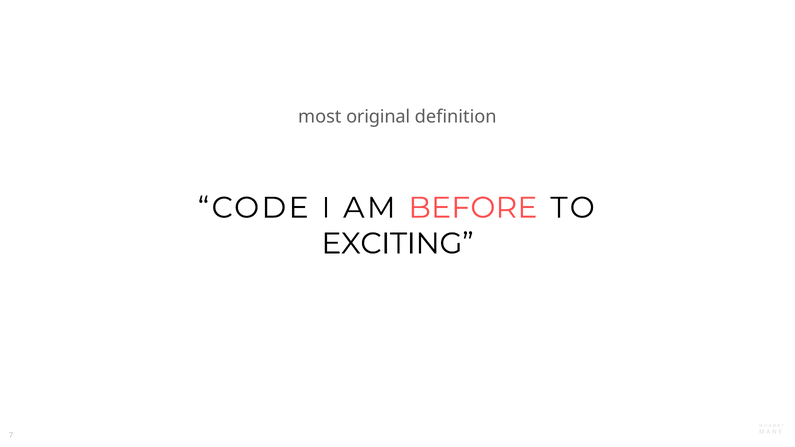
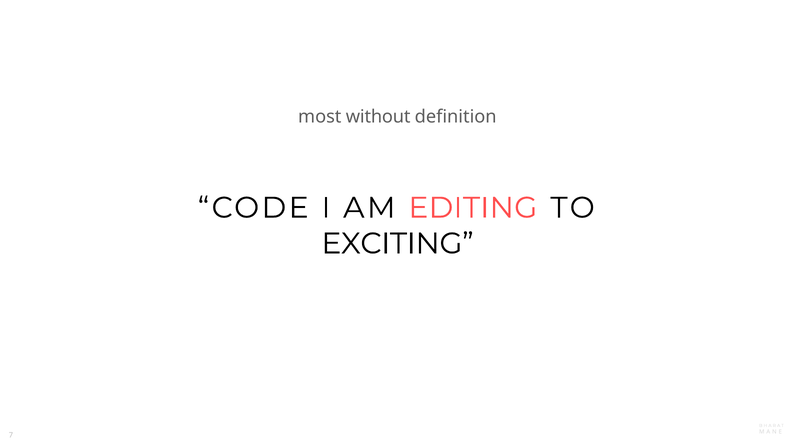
original: original -> without (378, 117)
BEFORE: BEFORE -> EDITING (473, 208)
